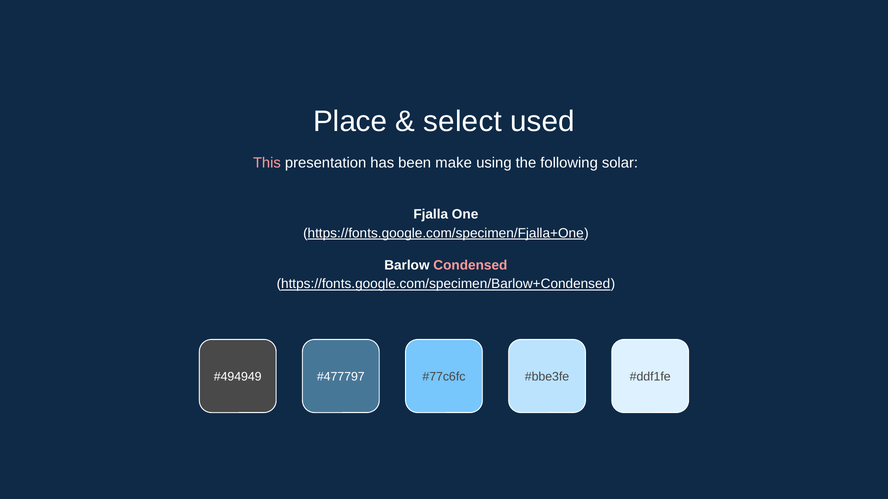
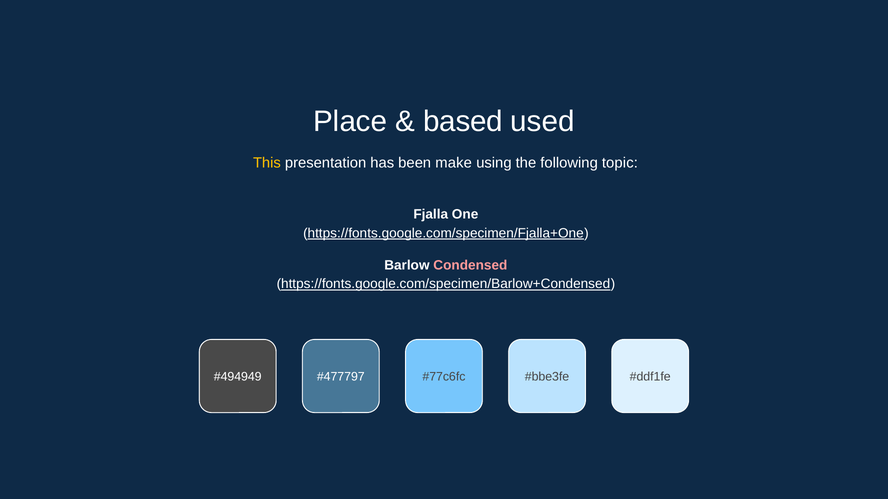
select: select -> based (463, 121)
This colour: pink -> yellow (267, 163)
solar: solar -> topic (620, 163)
